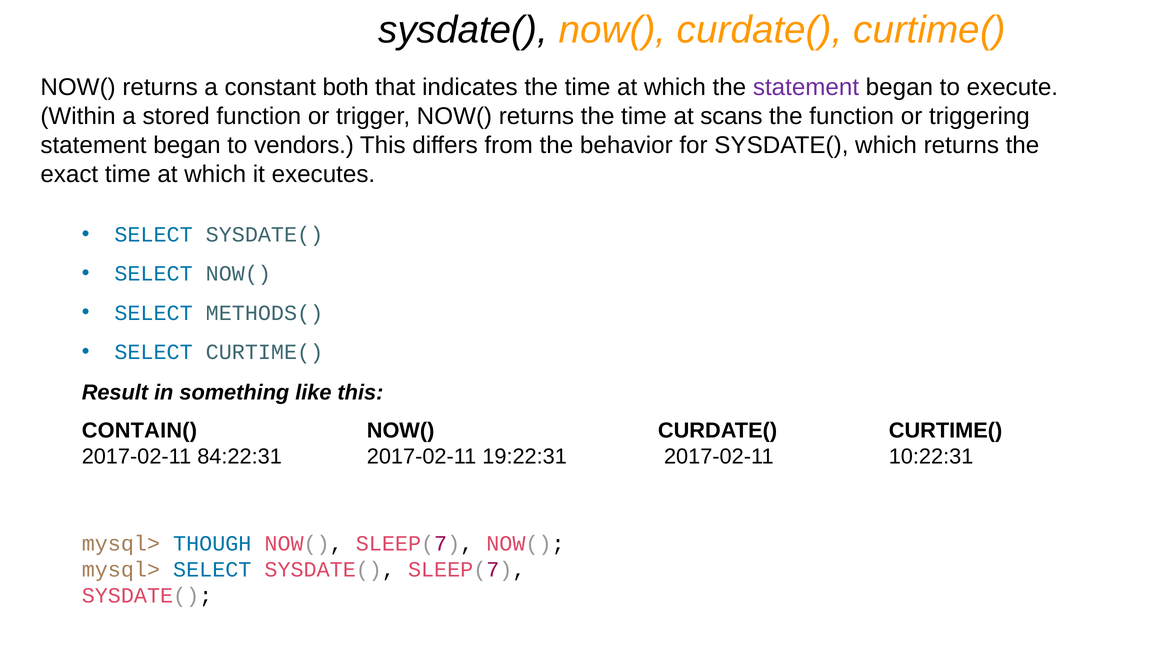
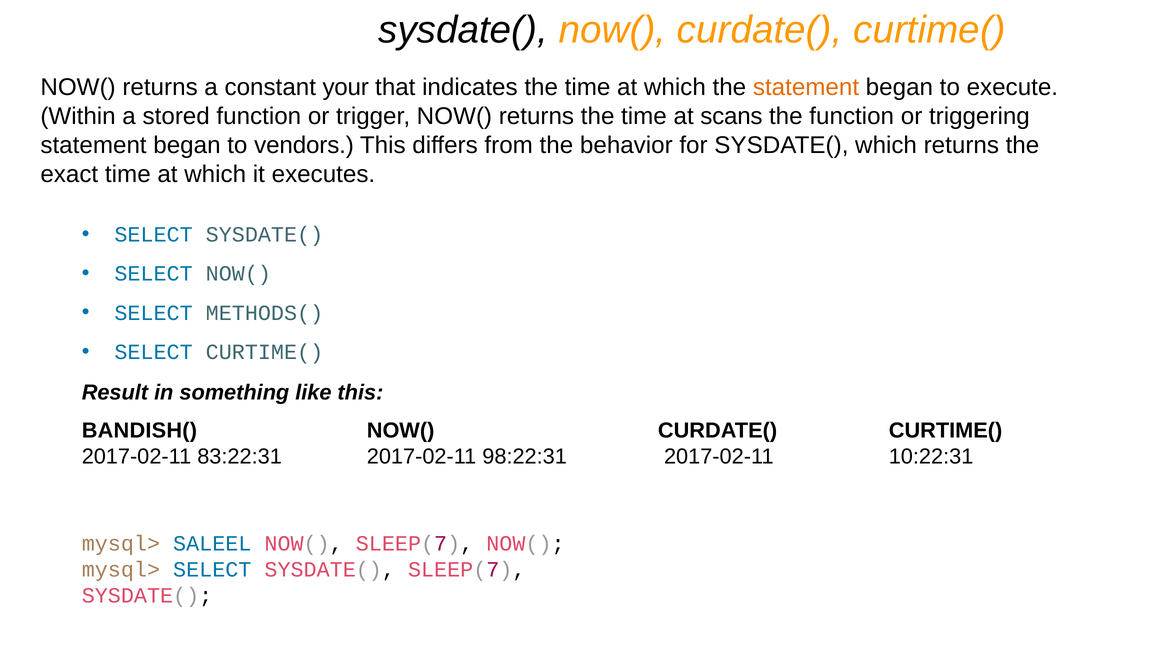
both: both -> your (346, 87)
statement colour: purple -> orange (806, 87)
CONTAIN(: CONTAIN( -> BANDISH( (139, 431)
84:22:31: 84:22:31 -> 83:22:31 (240, 457)
19:22:31: 19:22:31 -> 98:22:31 (525, 457)
THOUGH: THOUGH -> SALEEL (212, 544)
